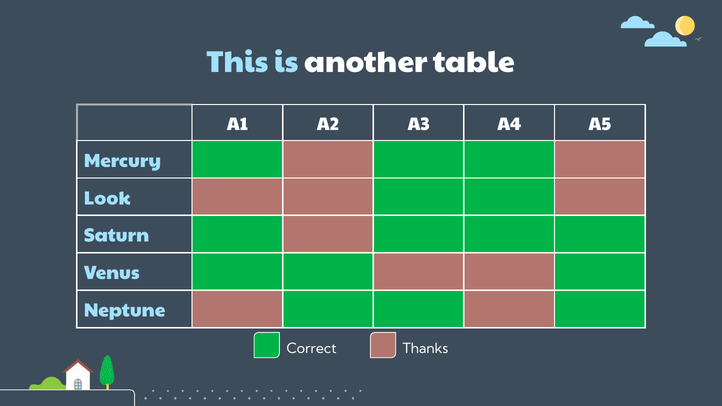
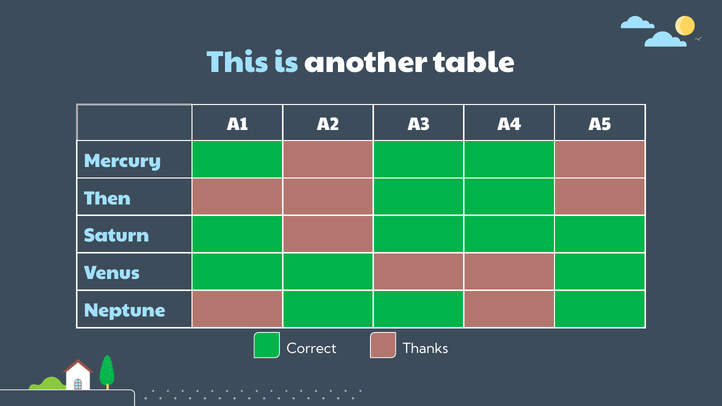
Look: Look -> Then (107, 198)
